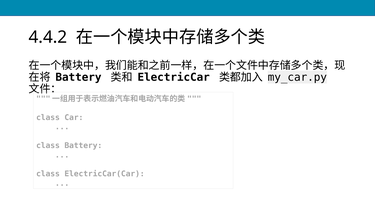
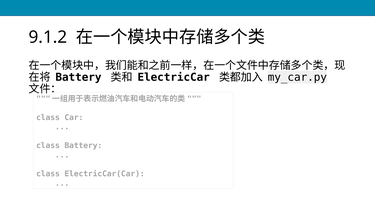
4.4.2: 4.4.2 -> 9.1.2 (48, 37)
